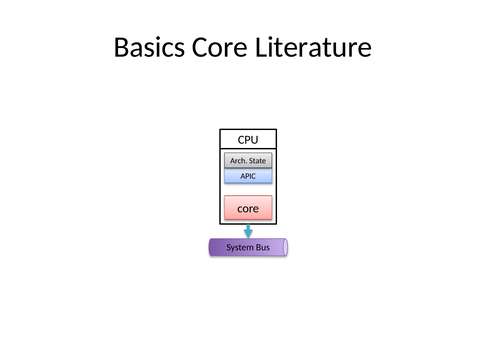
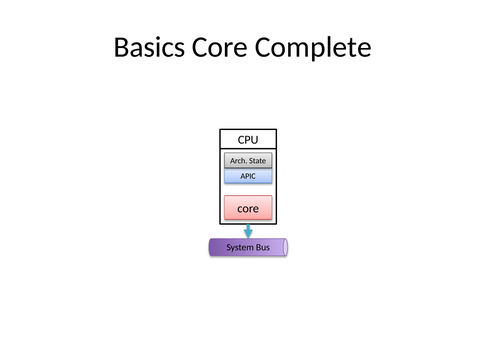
Literature: Literature -> Complete (313, 47)
